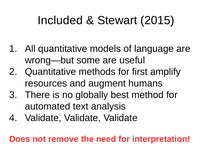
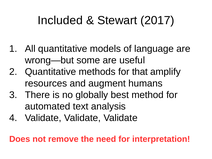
2015: 2015 -> 2017 (157, 20)
first: first -> that (140, 72)
